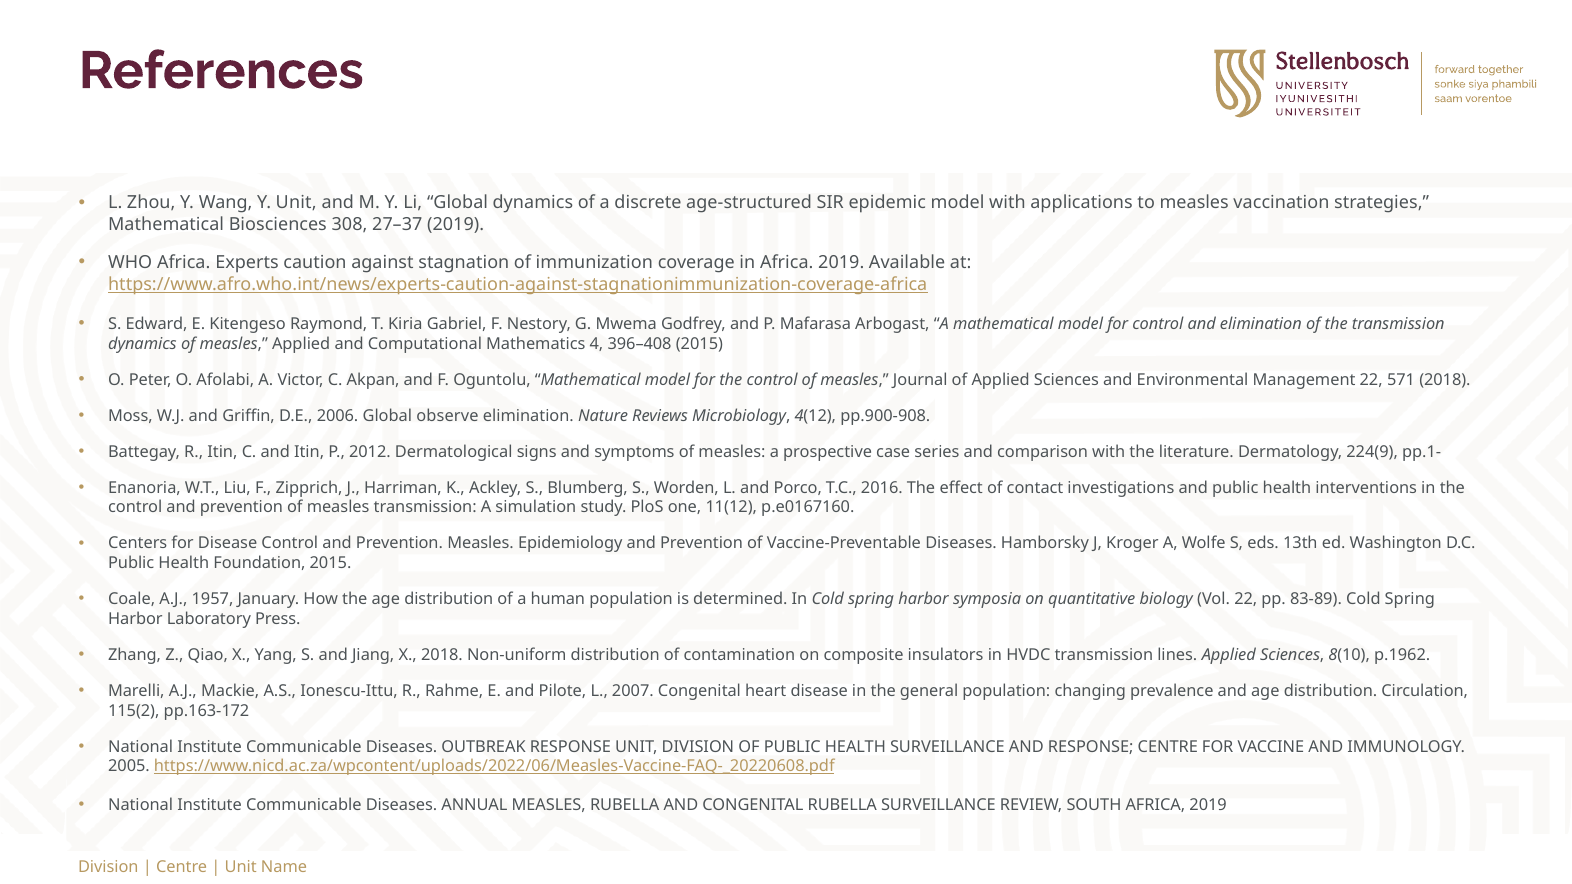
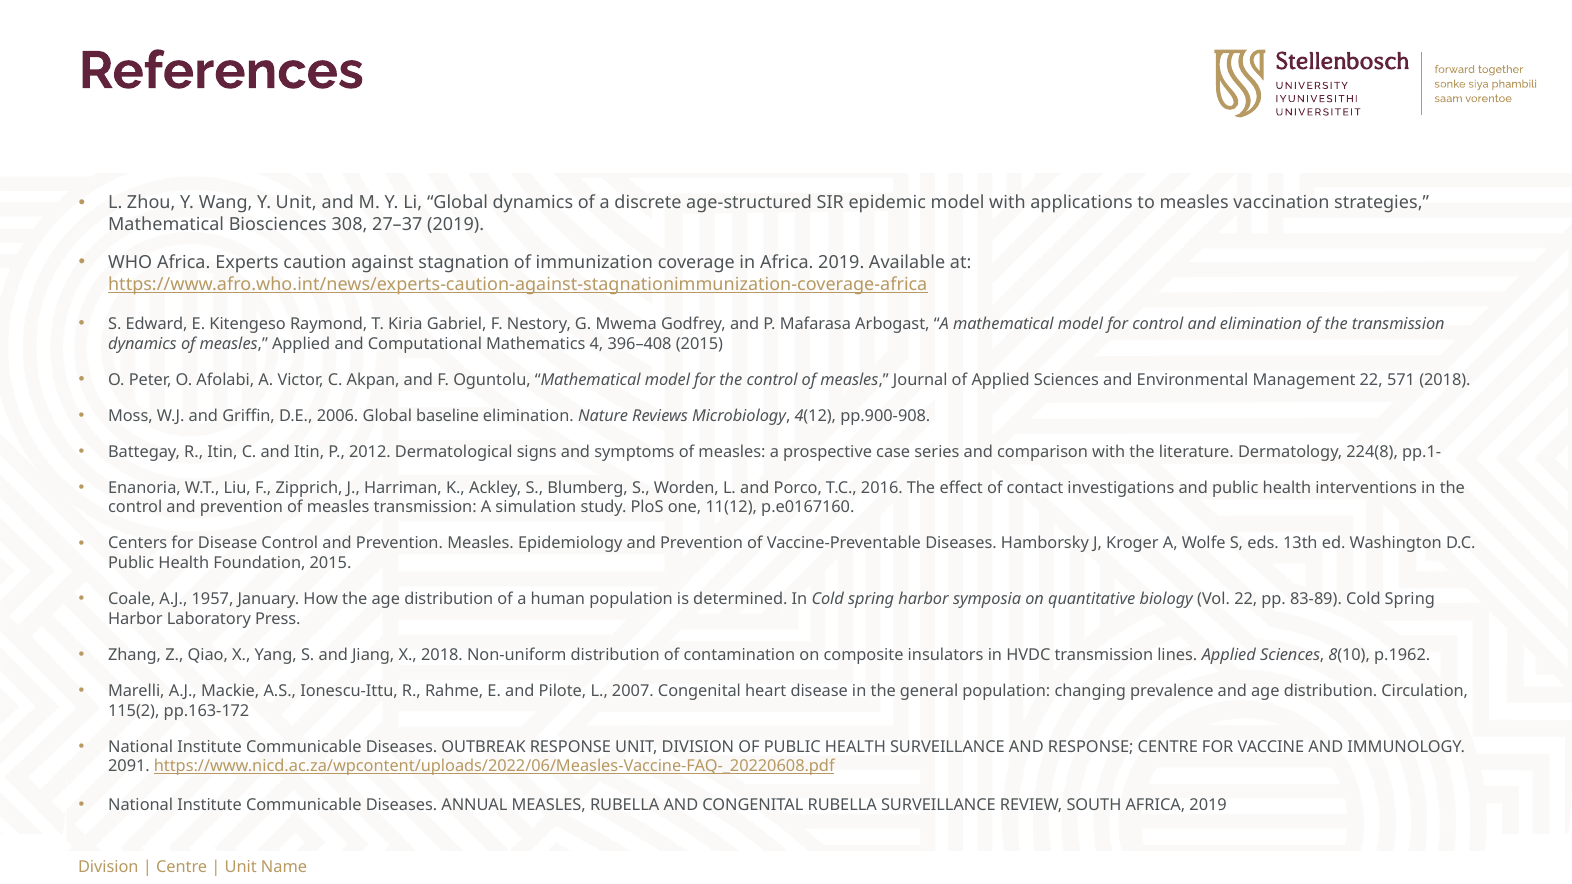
observe: observe -> baseline (448, 416)
224(9: 224(9 -> 224(8 (1372, 452)
2005: 2005 -> 2091 (129, 767)
